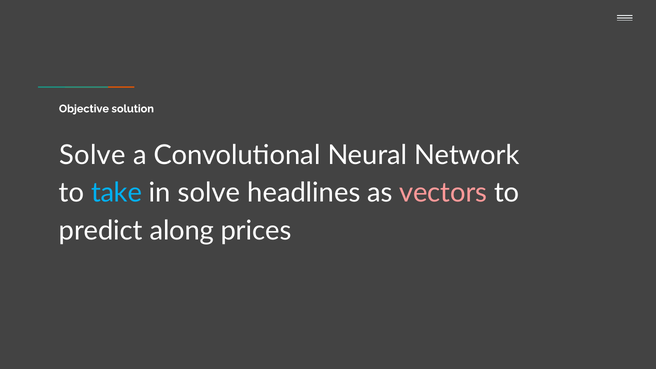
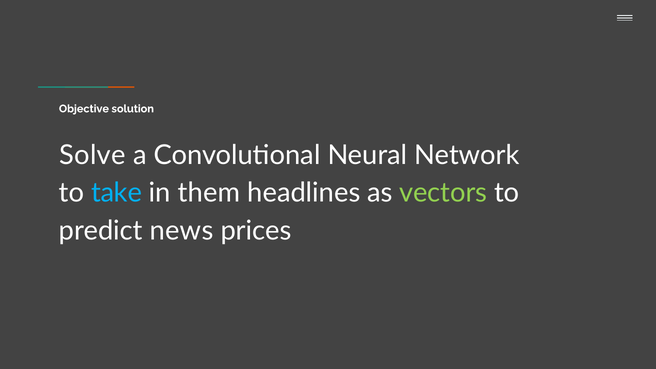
in solve: solve -> them (209, 193)
vectors colour: pink -> light green (443, 193)
along: along -> news (181, 231)
